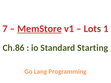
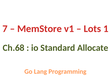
MemStore underline: present -> none (39, 29)
Ch.86: Ch.86 -> Ch.68 (14, 48)
Starting: Starting -> Allocate (93, 48)
